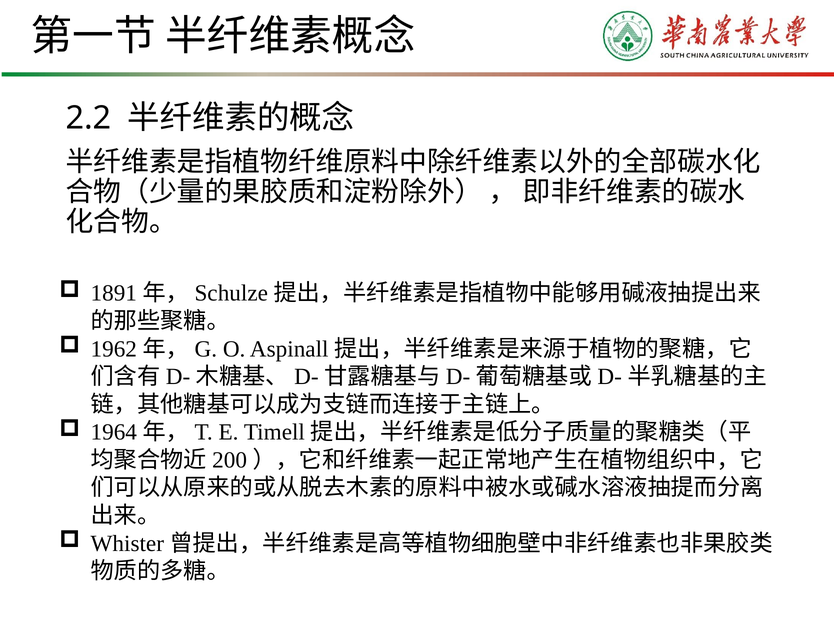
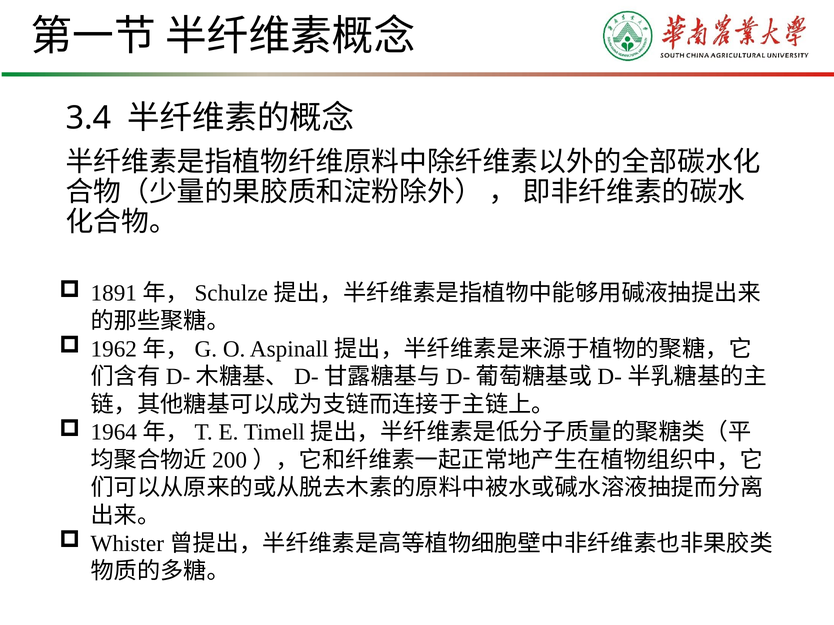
2.2: 2.2 -> 3.4 (89, 118)
